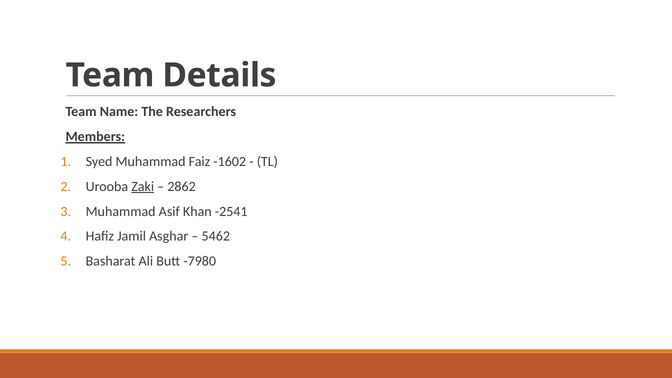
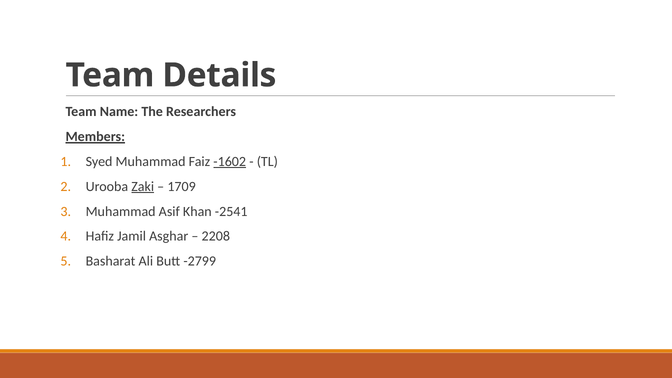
-1602 underline: none -> present (230, 162)
2862: 2862 -> 1709 (182, 186)
5462: 5462 -> 2208 (216, 236)
-7980: -7980 -> -2799 (200, 261)
